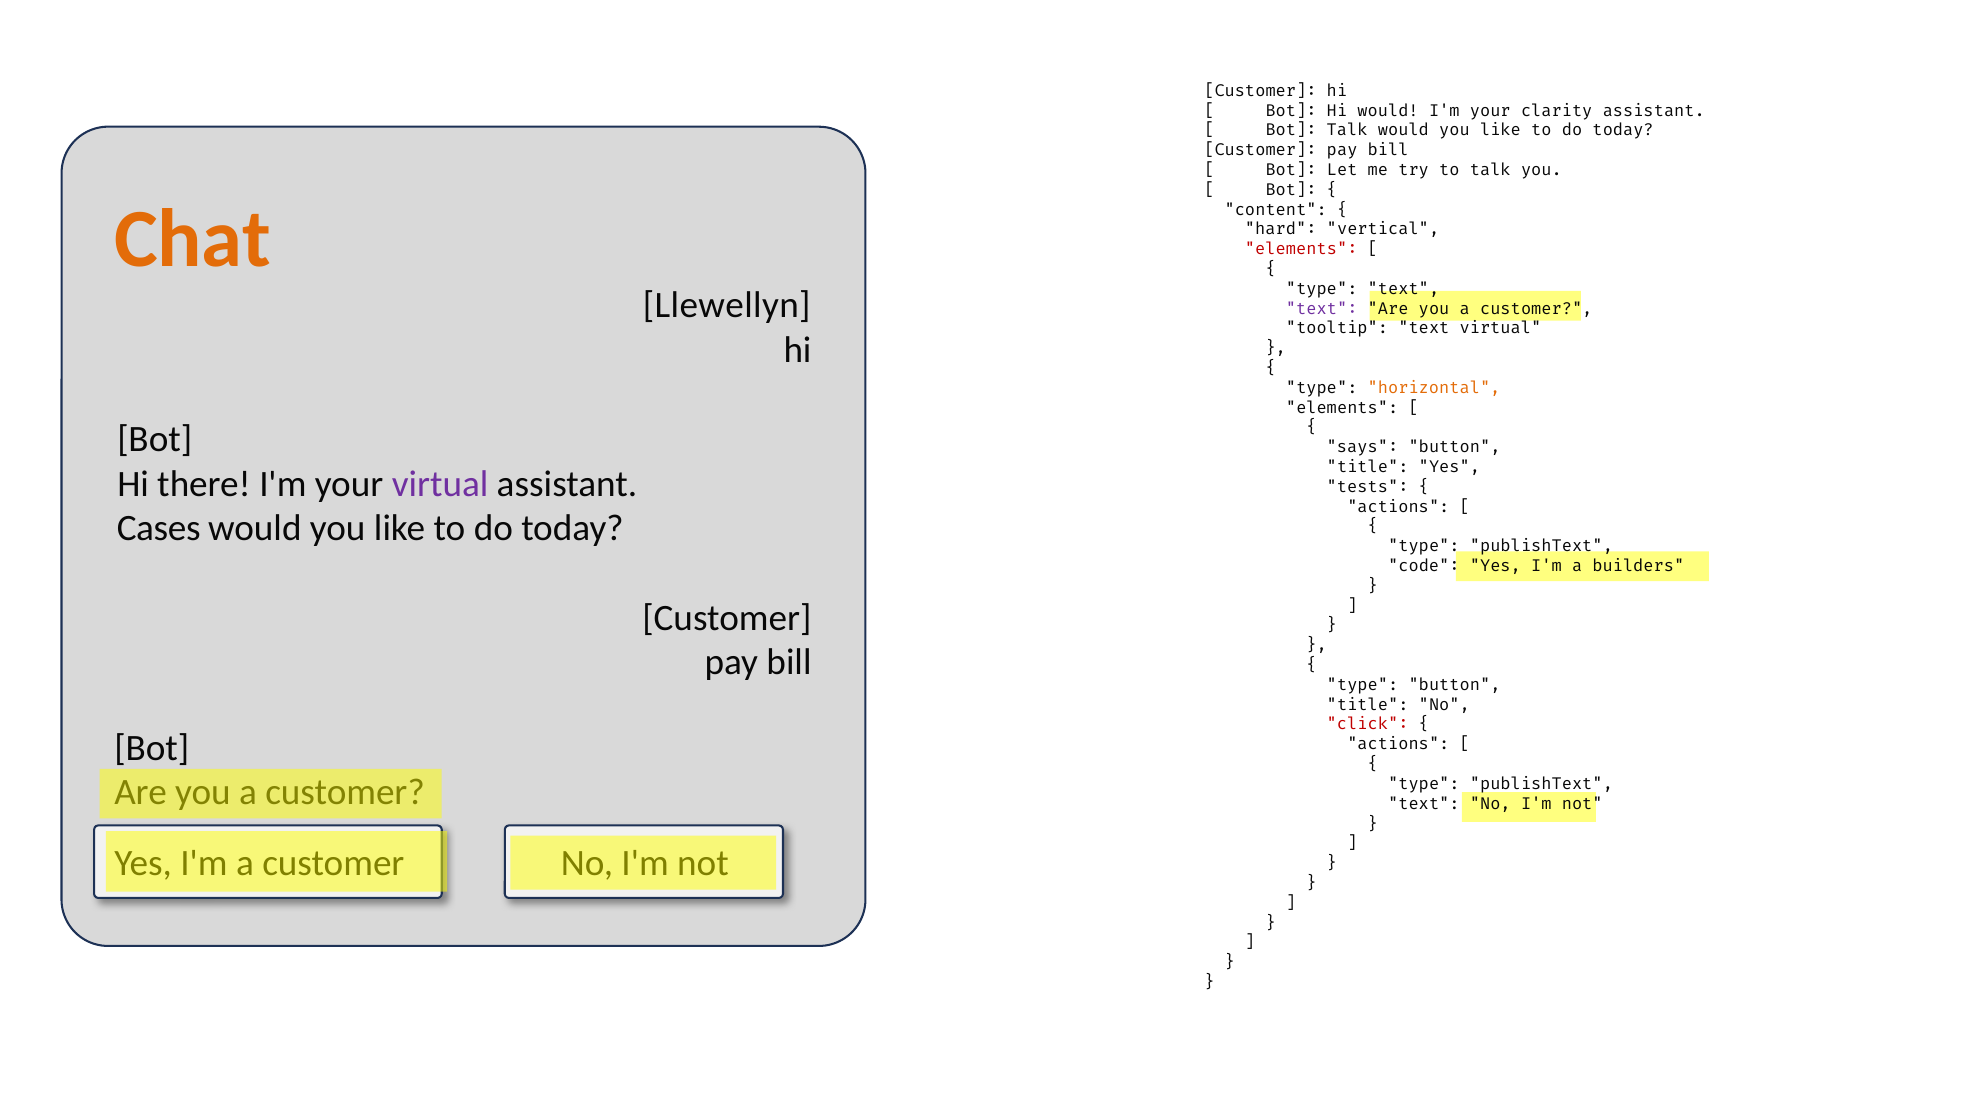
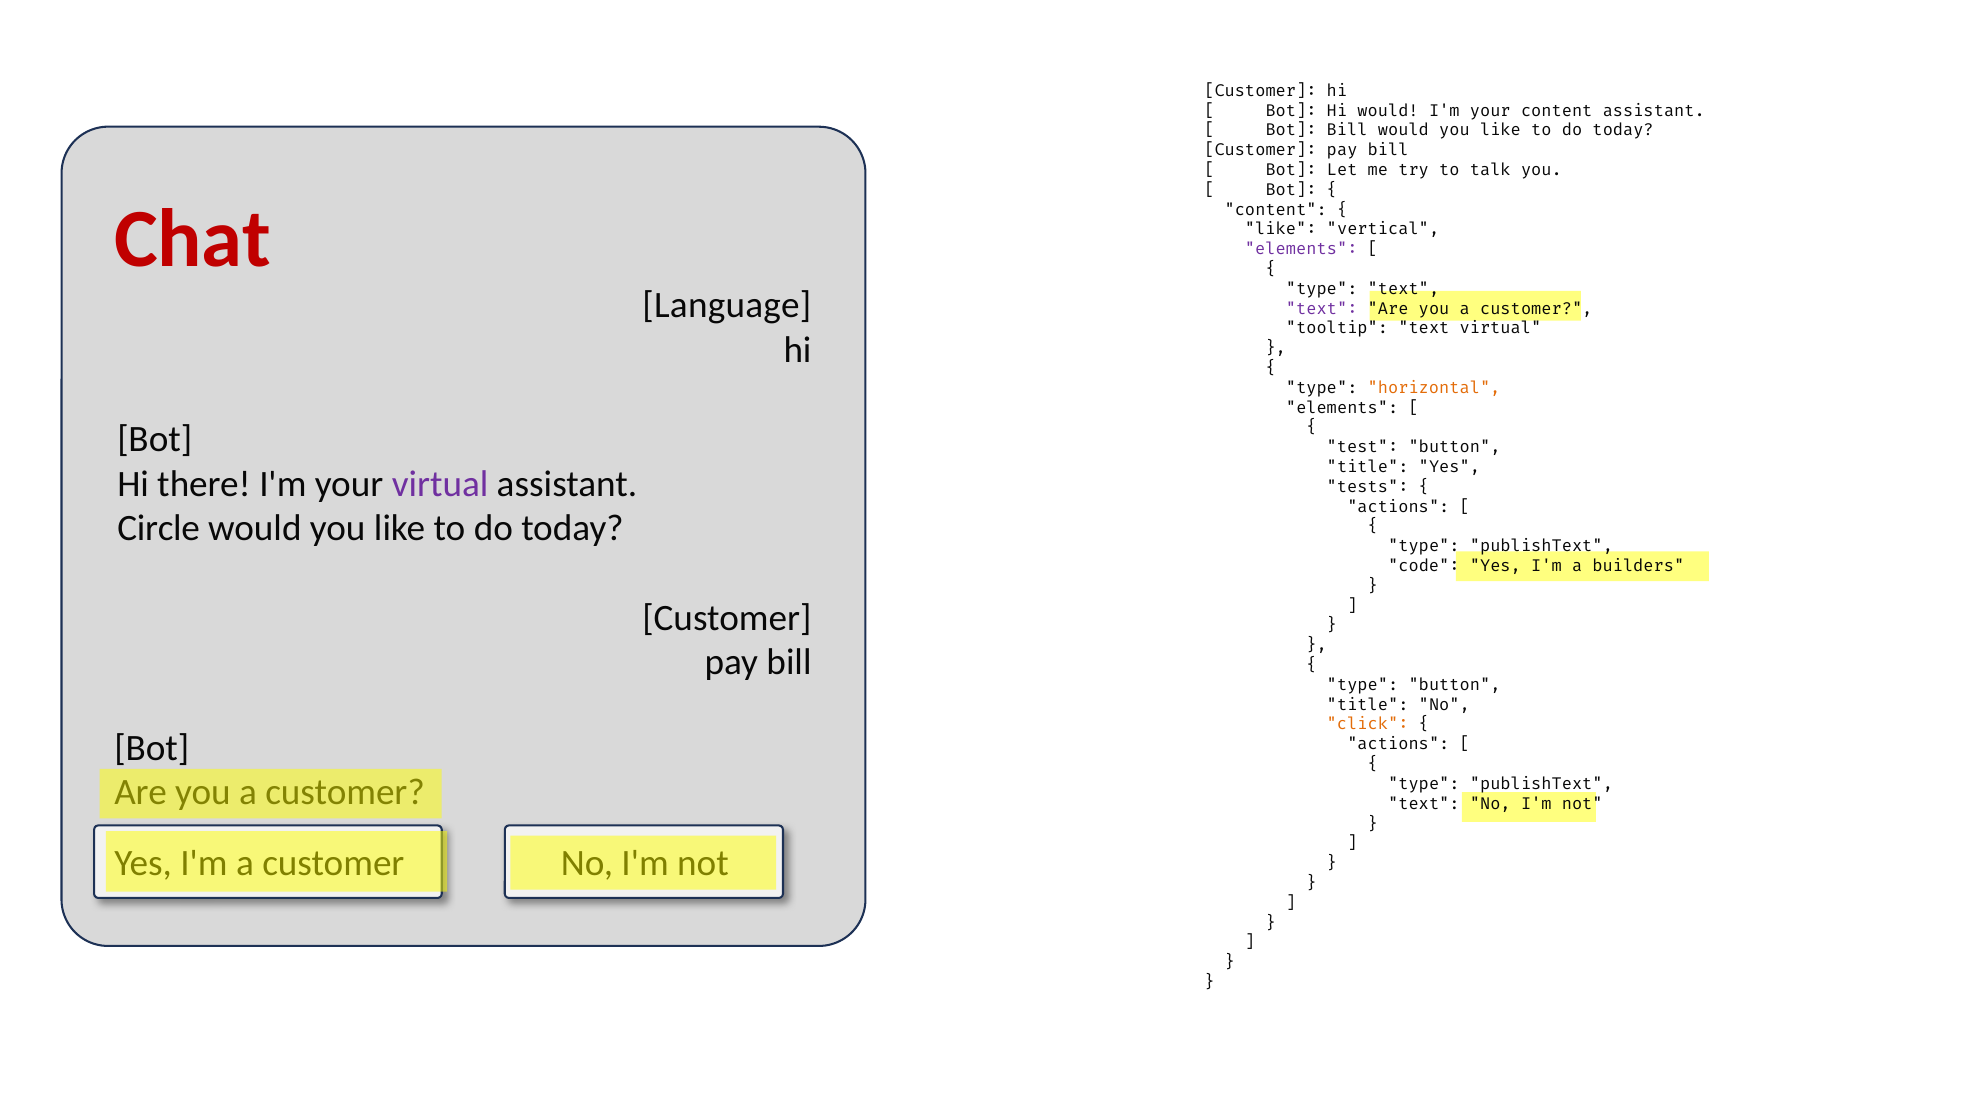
your clarity: clarity -> content (1557, 111)
Bot Talk: Talk -> Bill (1347, 131)
Chat colour: orange -> red (193, 240)
hard: hard -> like (1281, 230)
elements colour: red -> purple (1301, 249)
Llewellyn: Llewellyn -> Language (727, 306)
says: says -> test (1363, 448)
Cases: Cases -> Circle (159, 529)
click colour: red -> orange (1368, 725)
